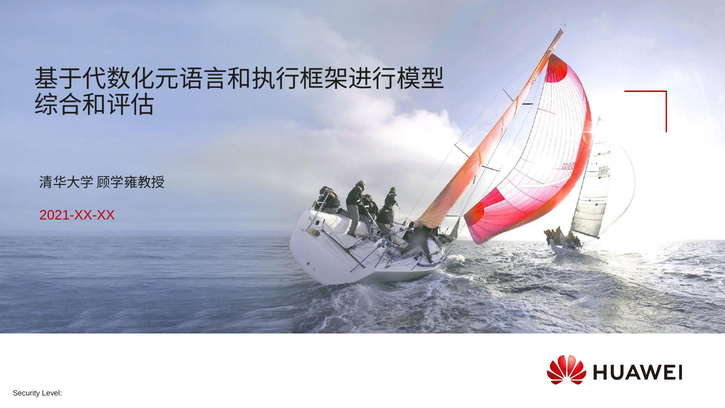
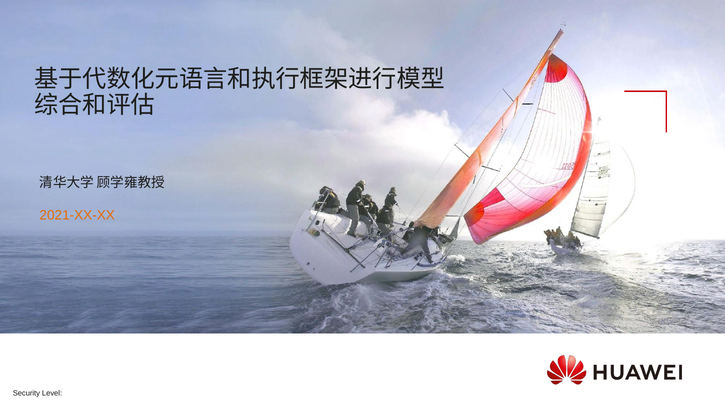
2021-XX-XX colour: red -> orange (77, 215)
